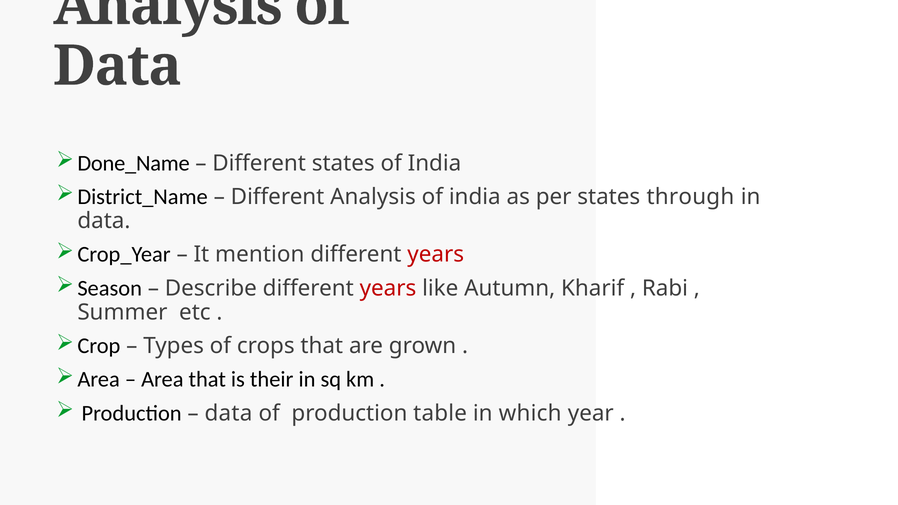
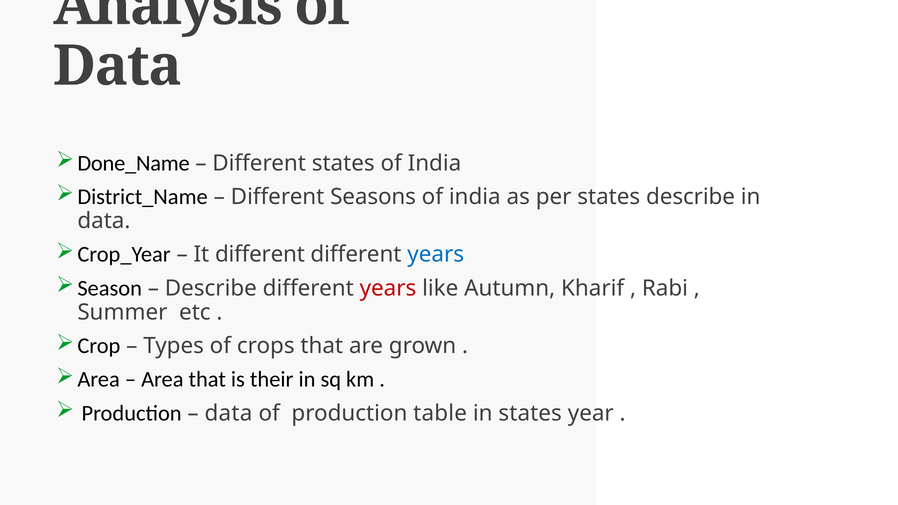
Different Analysis: Analysis -> Seasons (373, 197)
states through: through -> describe (691, 197)
It mention: mention -> different (260, 255)
years colour: red -> blue (436, 255)
in which: which -> states (530, 413)
